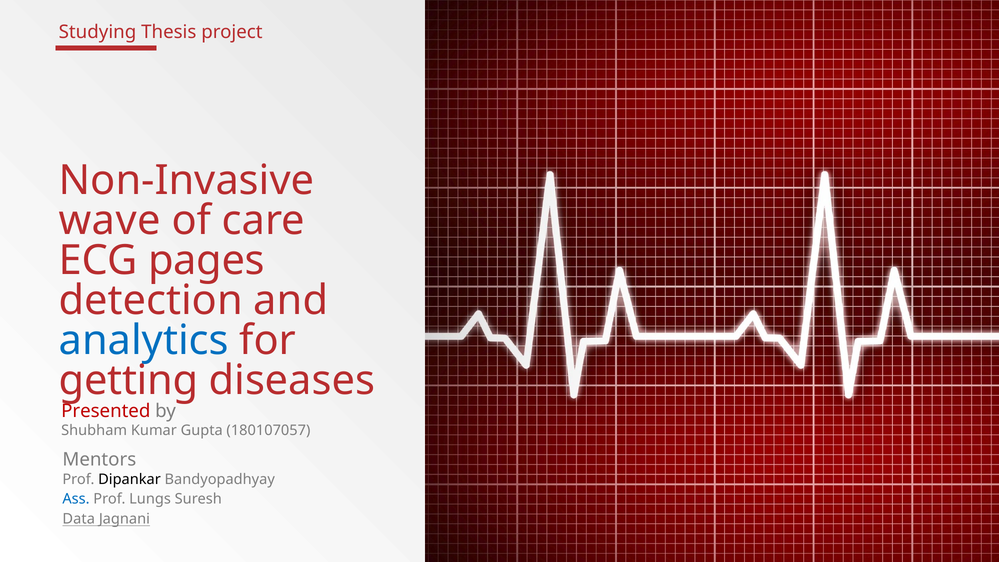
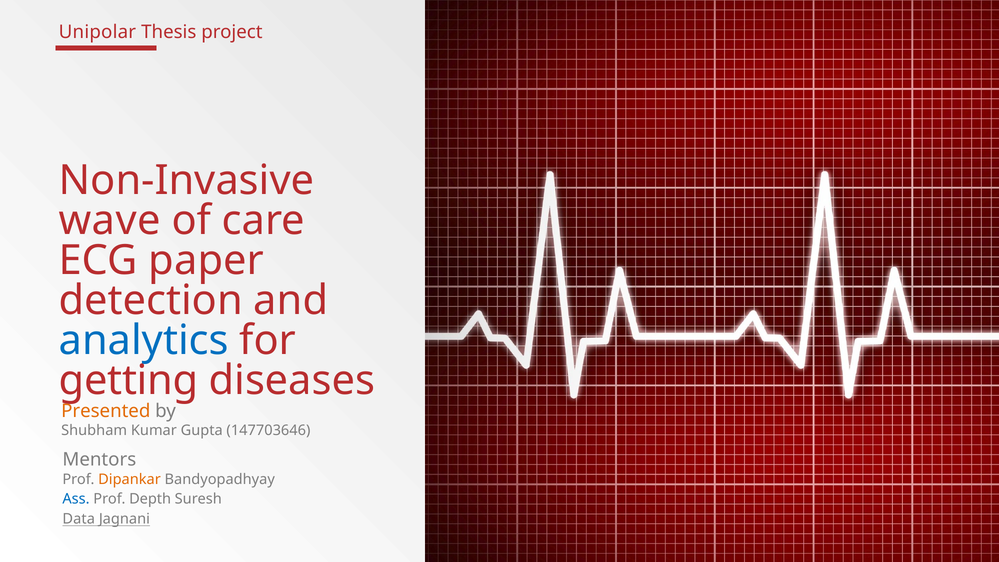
Studying: Studying -> Unipolar (97, 32)
pages: pages -> paper (206, 261)
Presented colour: red -> orange (106, 411)
180107057: 180107057 -> 147703646 (268, 431)
Dipankar colour: black -> orange (130, 479)
Lungs: Lungs -> Depth (150, 499)
